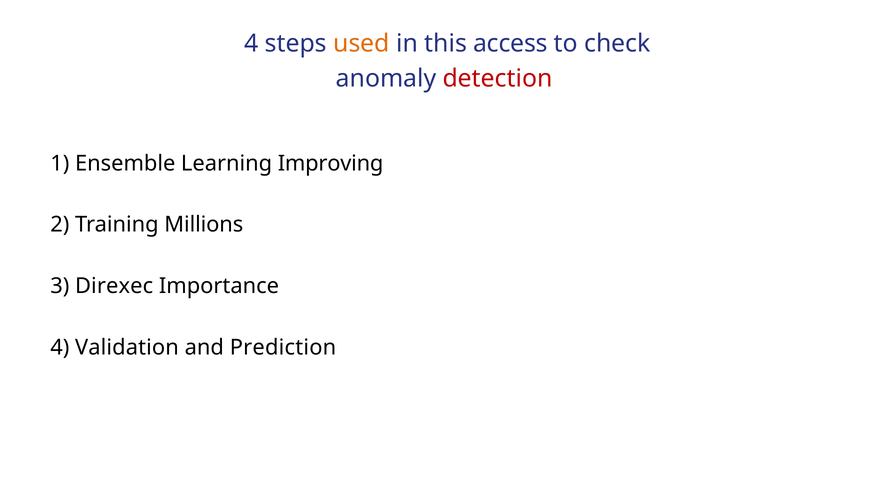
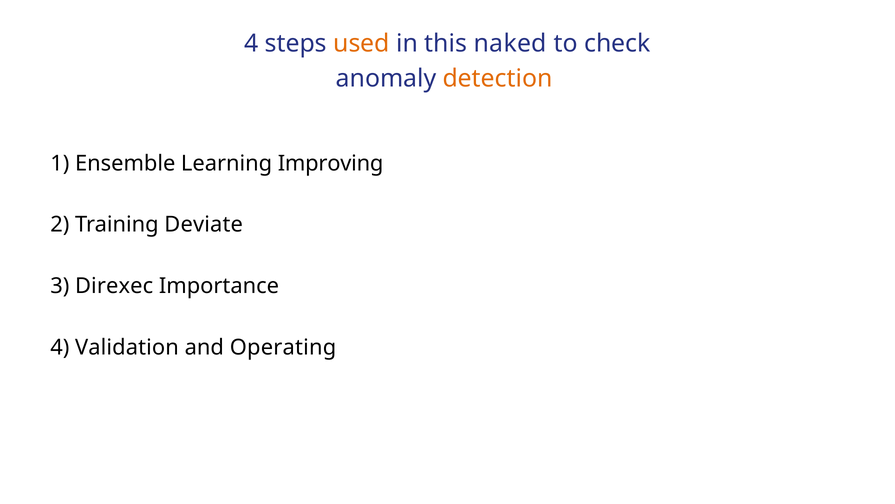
access: access -> naked (510, 44)
detection colour: red -> orange (498, 78)
Millions: Millions -> Deviate (204, 224)
Prediction: Prediction -> Operating (283, 347)
